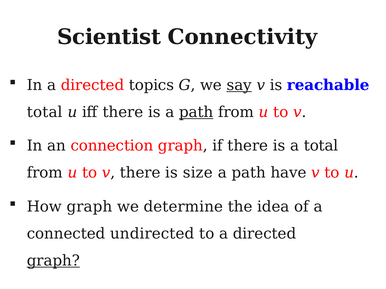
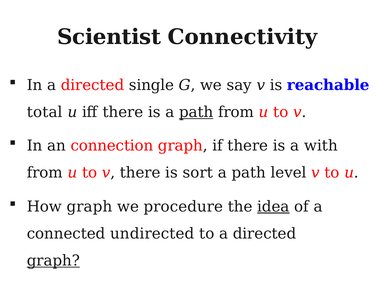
topics: topics -> single (151, 85)
say underline: present -> none (239, 85)
a total: total -> with (321, 146)
size: size -> sort (198, 173)
have: have -> level (288, 173)
determine: determine -> procedure (183, 207)
idea underline: none -> present (273, 207)
